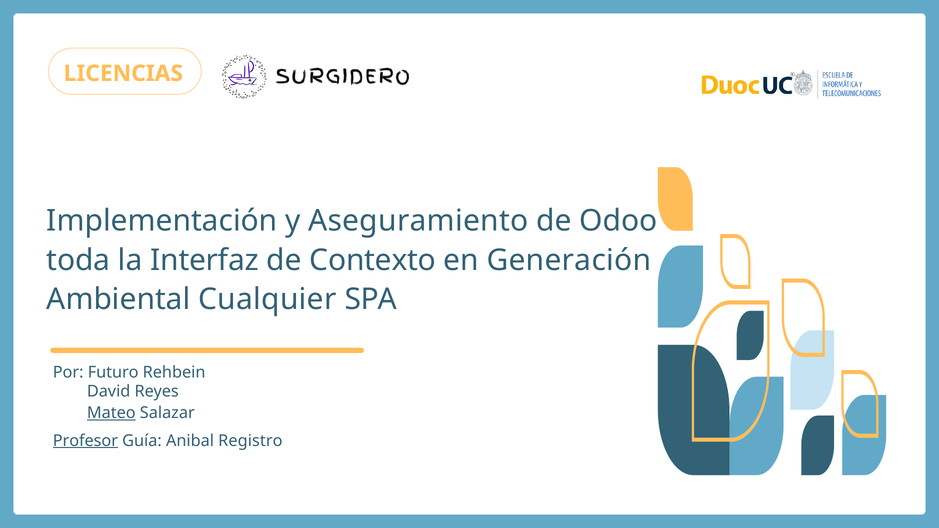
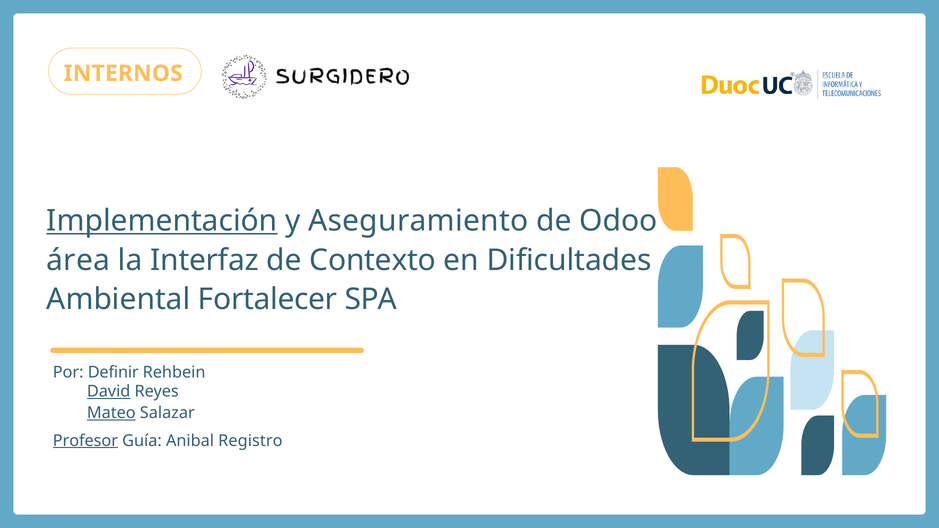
LICENCIAS: LICENCIAS -> INTERNOS (123, 73)
Implementación underline: none -> present (162, 221)
toda: toda -> área (78, 260)
Generación: Generación -> Dificultades (569, 260)
Cualquier: Cualquier -> Fortalecer (268, 300)
Futuro: Futuro -> Definir (113, 372)
David underline: none -> present (109, 392)
